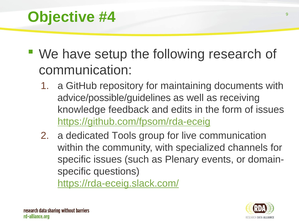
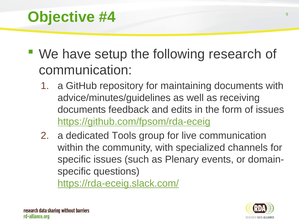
advice/possible/guidelines: advice/possible/guidelines -> advice/minutes/guidelines (114, 98)
knowledge: knowledge -> documents (82, 110)
